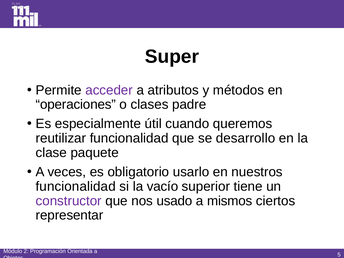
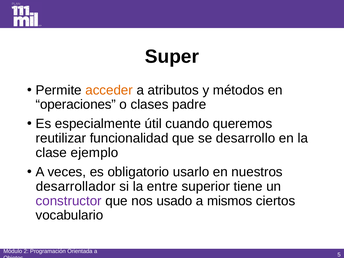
acceder colour: purple -> orange (109, 90)
paquete: paquete -> ejemplo (95, 153)
funcionalidad: funcionalidad -> desarrollador (76, 186)
vacío: vacío -> entre (162, 186)
representar: representar -> vocabulario (69, 215)
